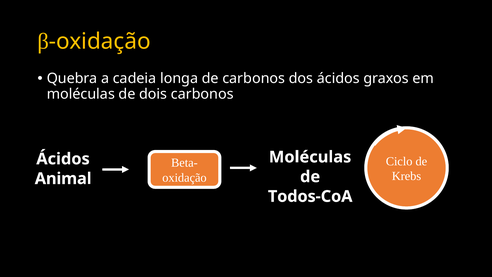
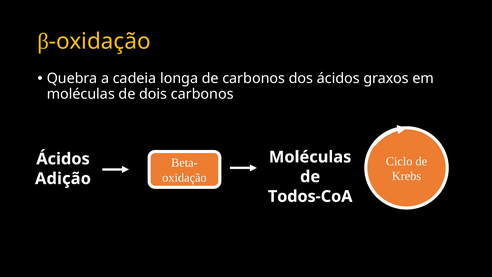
Animal: Animal -> Adição (63, 179)
